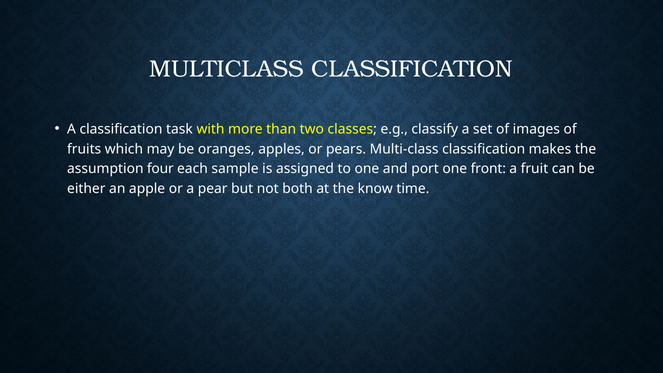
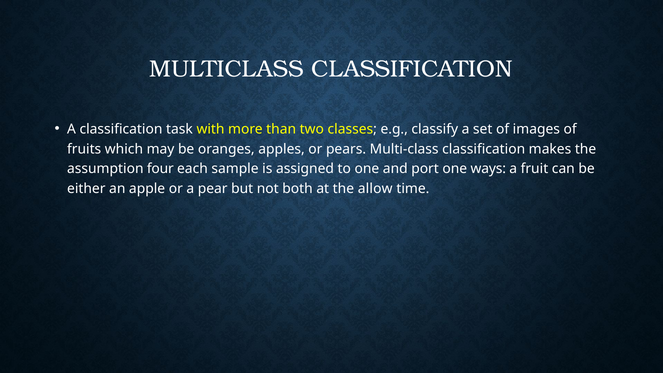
front: front -> ways (488, 169)
know: know -> allow (375, 189)
